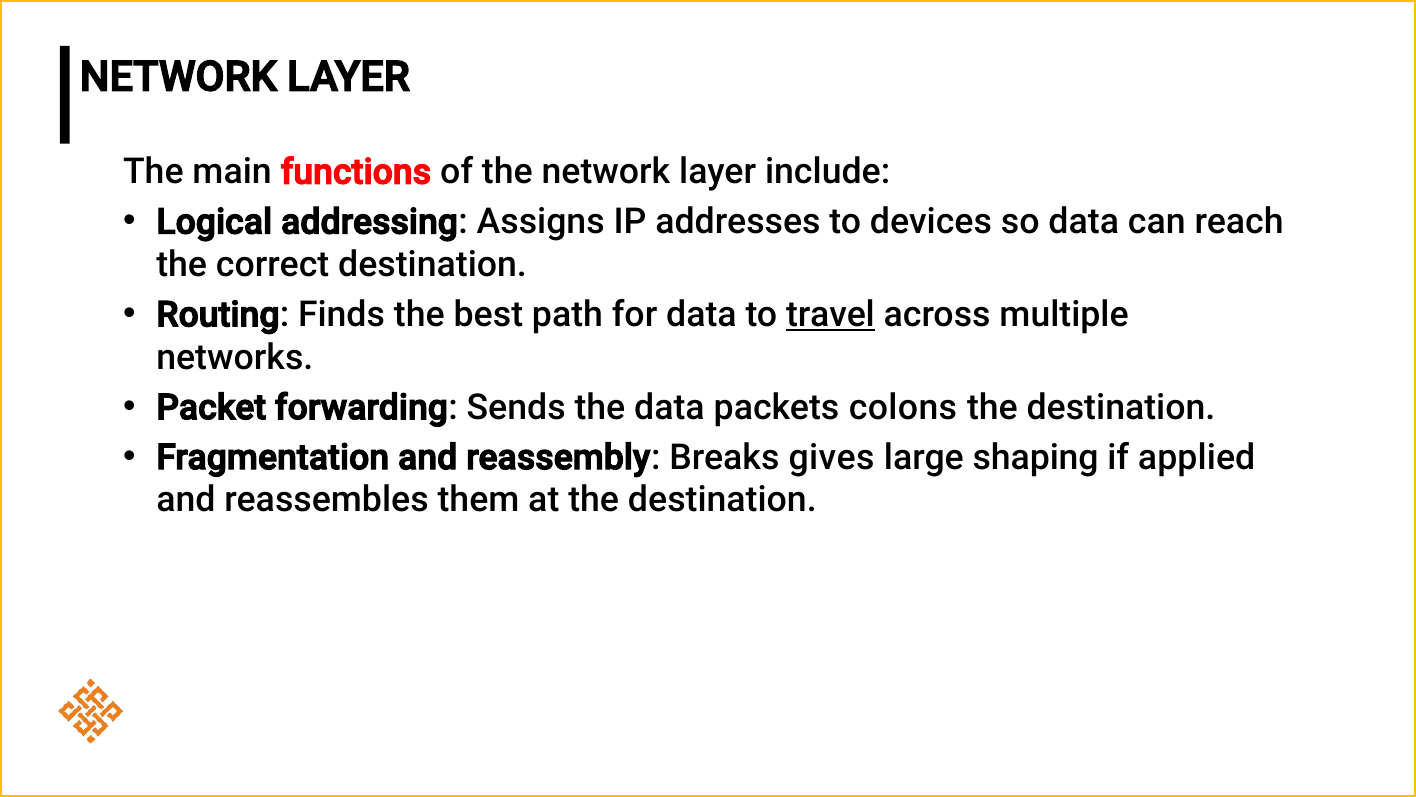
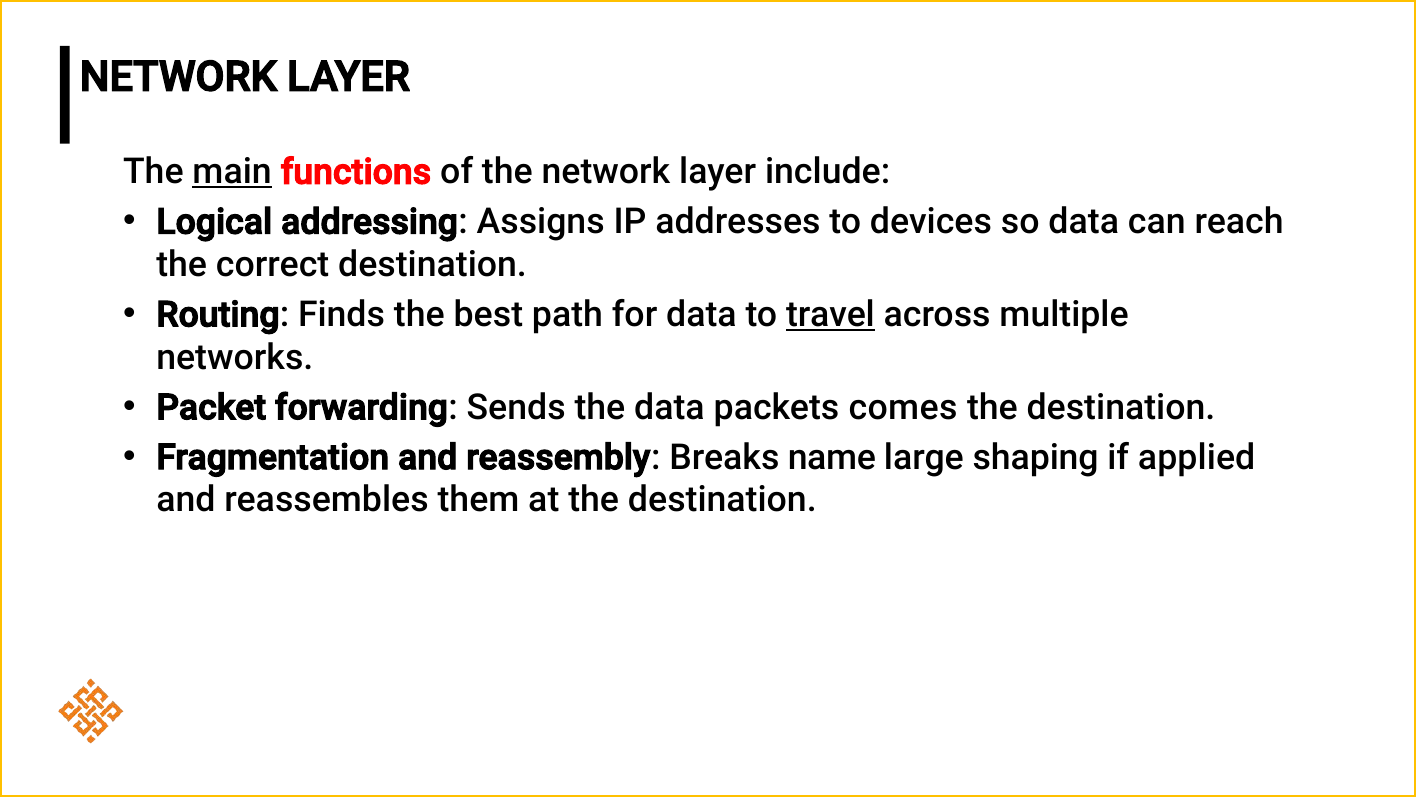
main underline: none -> present (232, 172)
colons: colons -> comes (903, 407)
gives: gives -> name (832, 457)
